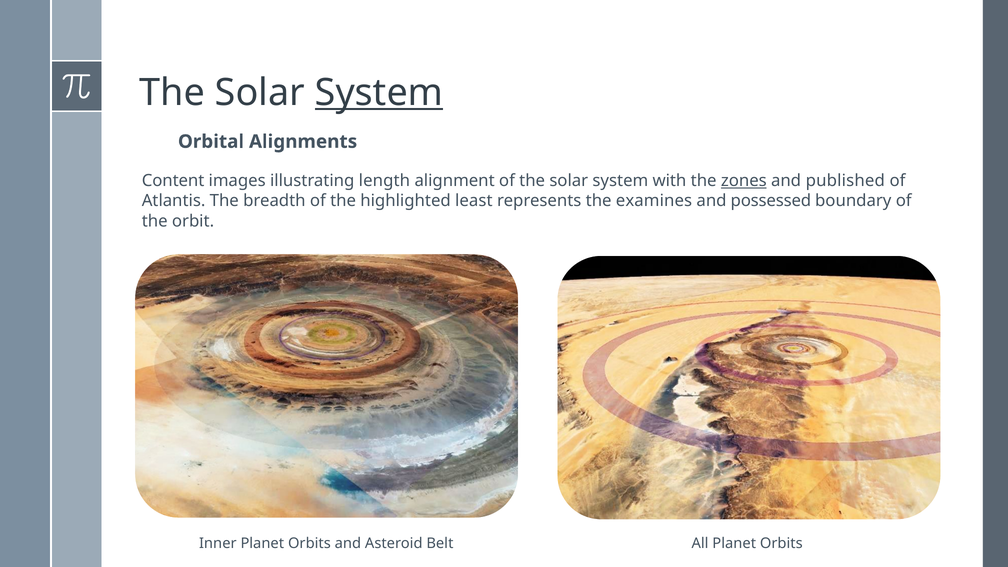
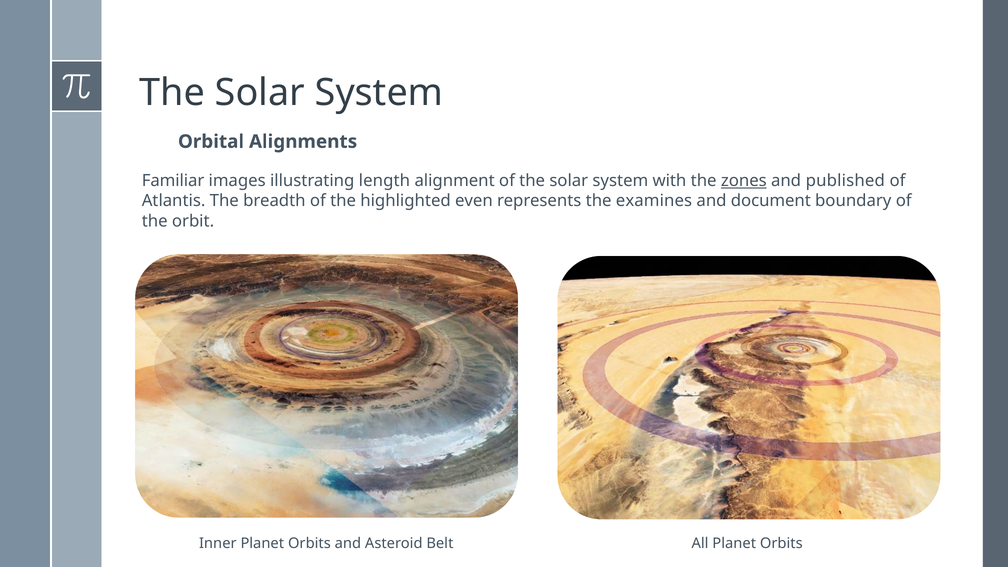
System underline: present -> none (379, 93)
Content: Content -> Familiar (173, 181)
least: least -> even (474, 201)
possessed: possessed -> document (771, 201)
